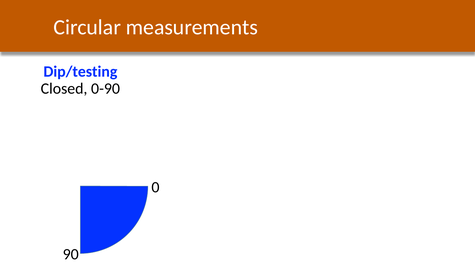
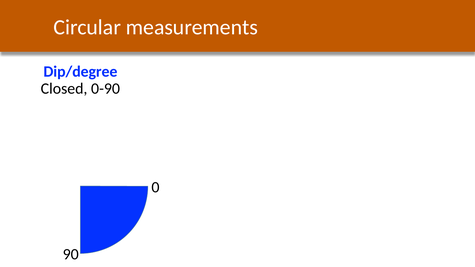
Dip/testing: Dip/testing -> Dip/degree (80, 72)
